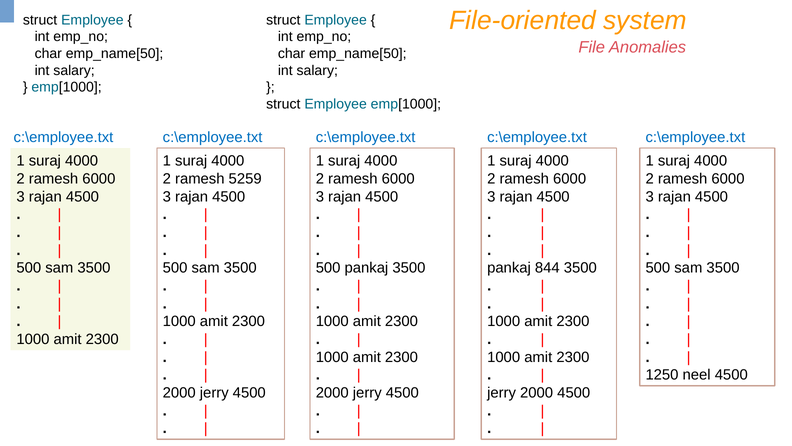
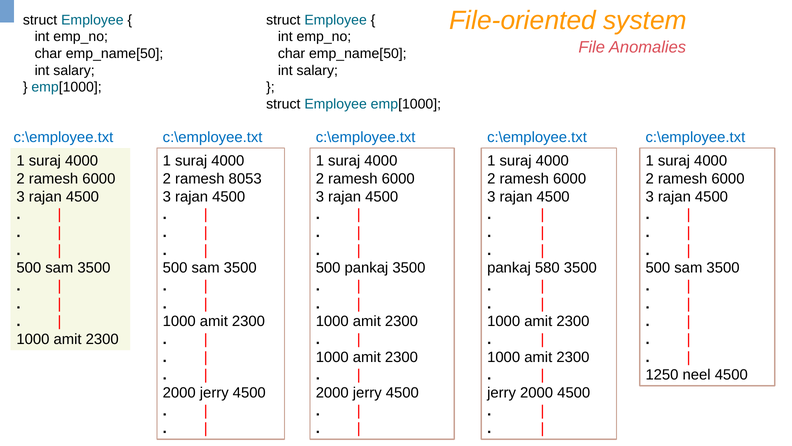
5259: 5259 -> 8053 (245, 179)
844: 844 -> 580 (547, 268)
